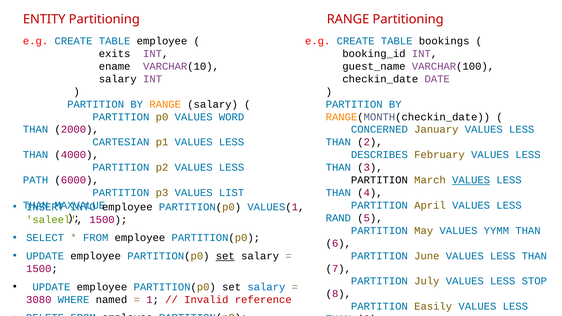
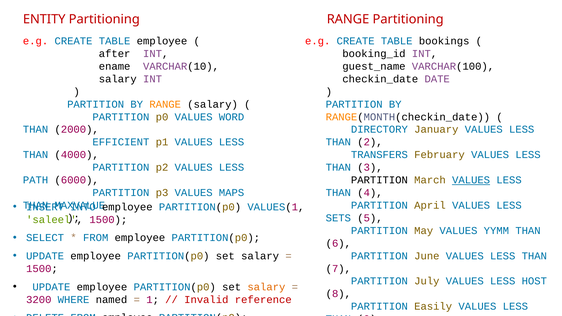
exits: exits -> after (115, 54)
CONCERNED: CONCERNED -> DIRECTORY (379, 130)
CARTESIAN: CARTESIAN -> EFFICIENT (121, 142)
DESCRIBES: DESCRIBES -> TRANSFERS (379, 155)
LIST: LIST -> MAPS (232, 193)
RAND: RAND -> SETS (338, 218)
set underline: present -> none (225, 256)
STOP: STOP -> HOST (534, 281)
salary colour: blue -> orange (266, 287)
3080: 3080 -> 3200 (39, 300)
